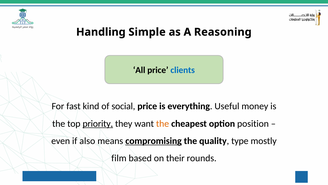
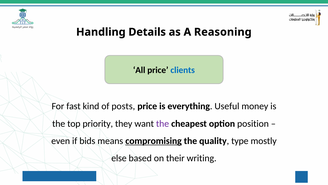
Simple: Simple -> Details (147, 32)
social: social -> posts (123, 106)
priority underline: present -> none (98, 123)
the colour: orange -> purple (163, 123)
also: also -> bids (87, 140)
film: film -> else (119, 158)
rounds: rounds -> writing (202, 158)
